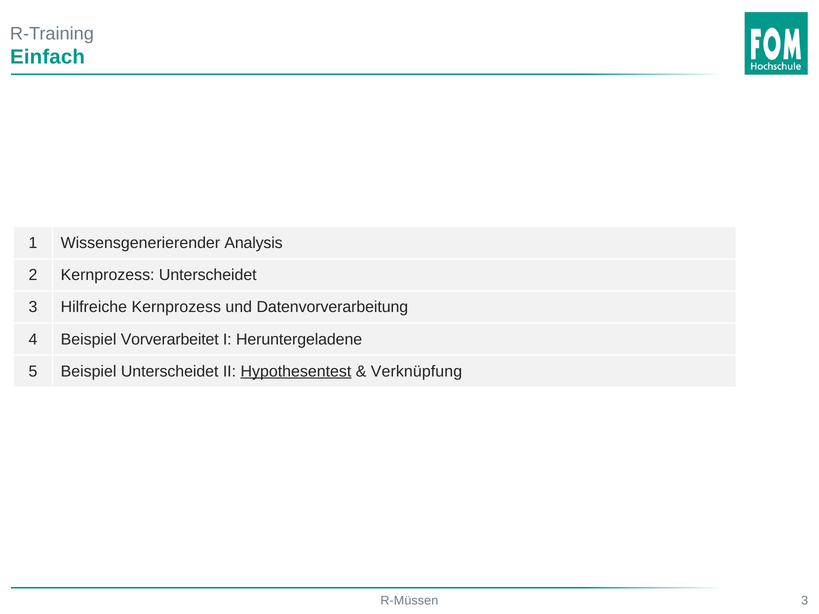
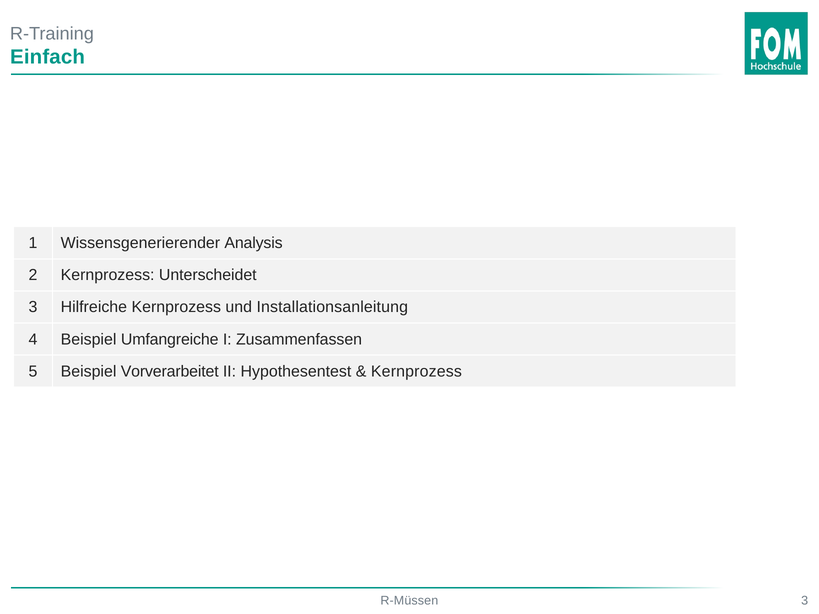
Datenvorverarbeitung: Datenvorverarbeitung -> Installationsanleitung (332, 307)
Vorverarbeitet: Vorverarbeitet -> Umfangreiche (170, 339)
Heruntergeladene: Heruntergeladene -> Zusammenfassen (299, 339)
Beispiel Unterscheidet: Unterscheidet -> Vorverarbeitet (170, 371)
Hypothesentest underline: present -> none (296, 371)
Verknüpfung: Verknüpfung -> Kernprozess (416, 371)
